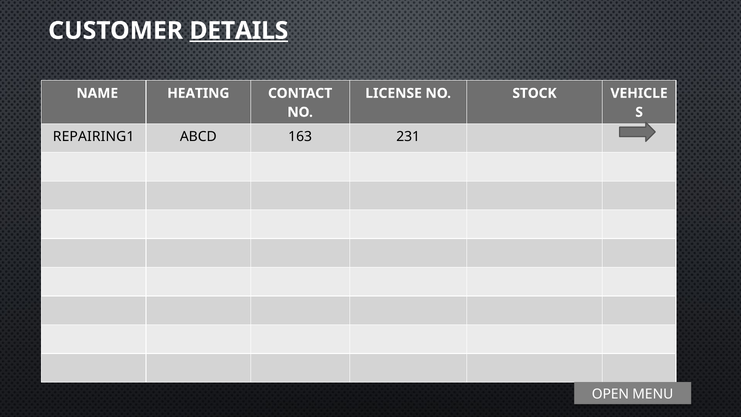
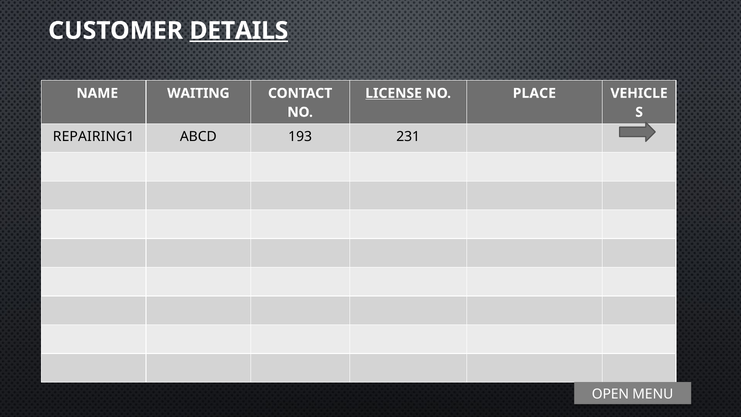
HEATING: HEATING -> WAITING (198, 93)
LICENSE underline: none -> present (394, 93)
STOCK: STOCK -> PLACE (534, 93)
163: 163 -> 193 (300, 137)
